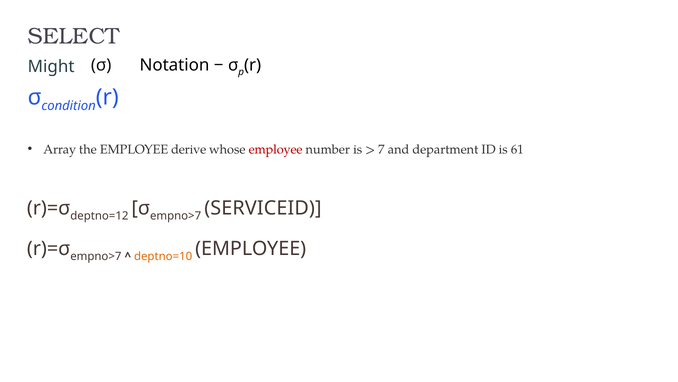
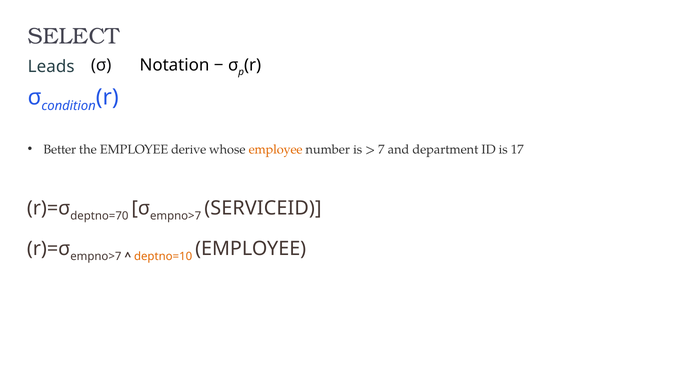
Might: Might -> Leads (51, 66)
Array: Array -> Better (60, 149)
employee colour: red -> orange (276, 149)
61: 61 -> 17 (517, 149)
deptno=12: deptno=12 -> deptno=70 (99, 215)
